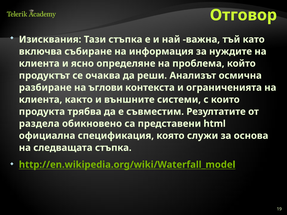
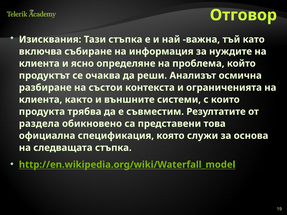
ъглови: ъглови -> състои (106, 88)
html: html -> това (215, 124)
